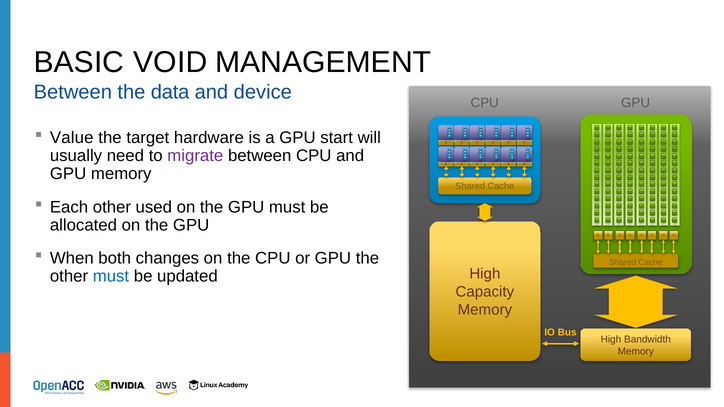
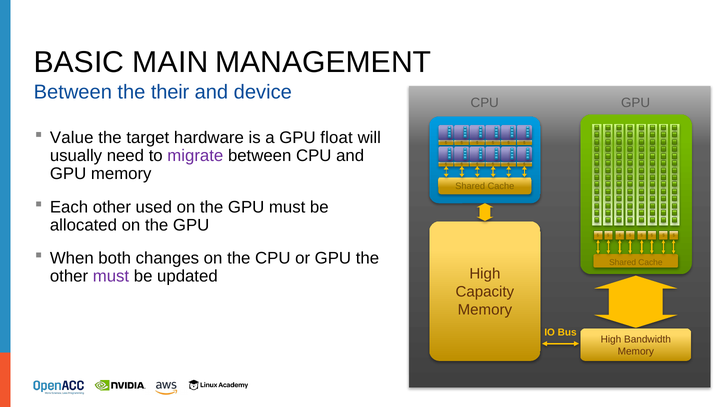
VOID: VOID -> MAIN (170, 62)
data: data -> their (170, 92)
start: start -> float (337, 138)
must colour: blue -> purple (111, 277)
